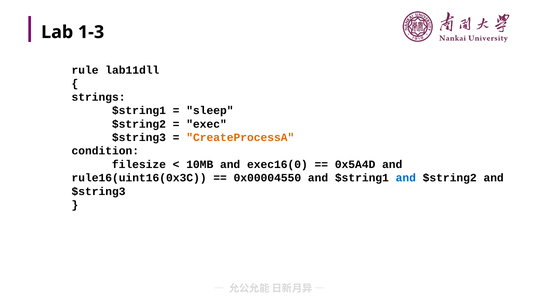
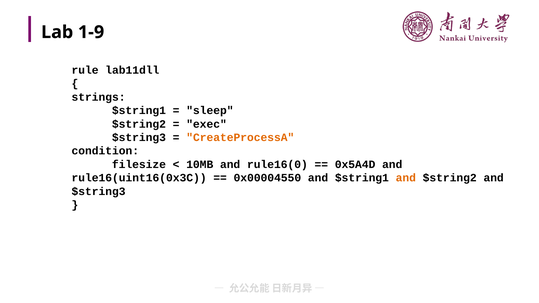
1-3: 1-3 -> 1-9 (91, 32)
exec16(0: exec16(0 -> rule16(0 (277, 164)
and colour: blue -> orange (406, 178)
